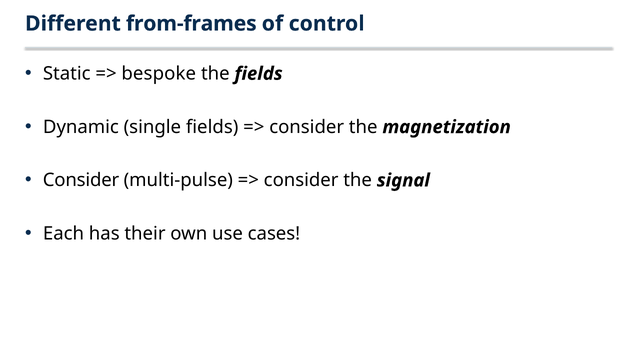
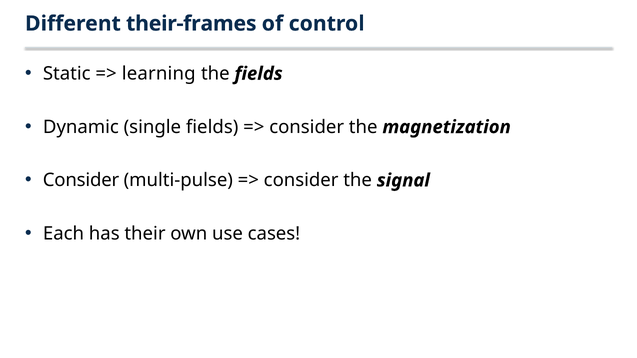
from-frames: from-frames -> their-frames (191, 24)
bespoke: bespoke -> learning (159, 74)
